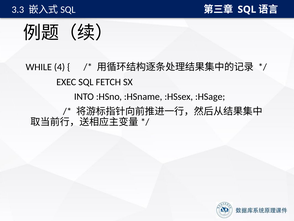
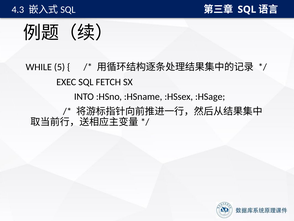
3.3: 3.3 -> 4.3 (18, 10)
4: 4 -> 5 (60, 67)
